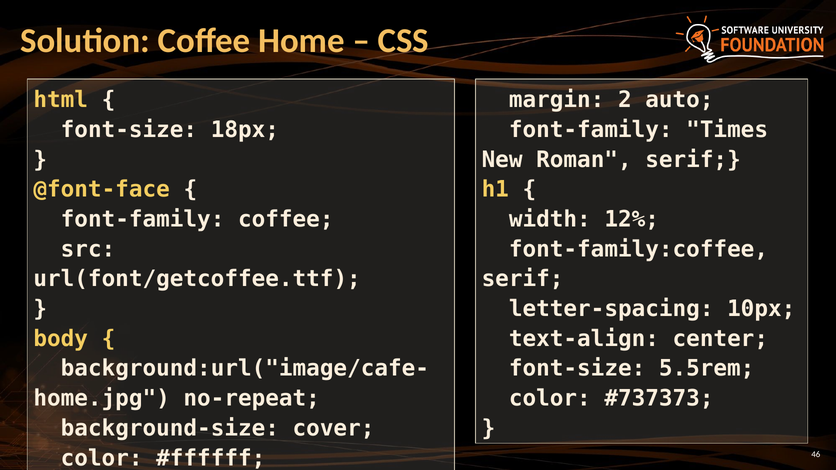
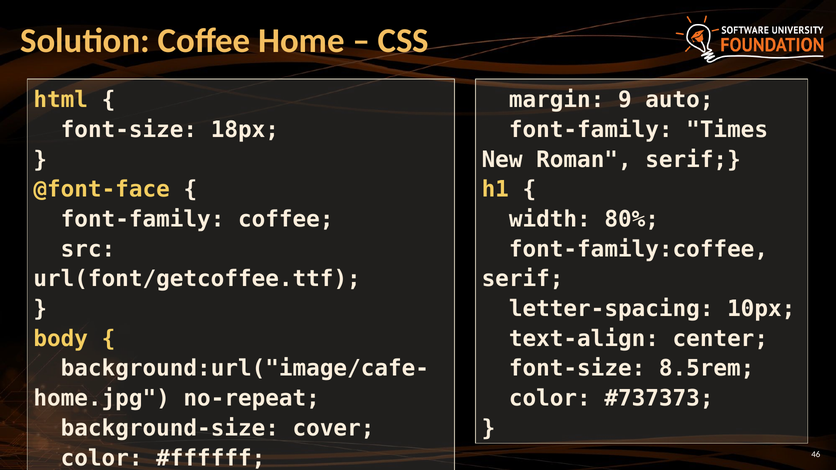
2: 2 -> 9 (625, 100)
12%: 12% -> 80% (632, 219)
5.5rem: 5.5rem -> 8.5rem (707, 369)
